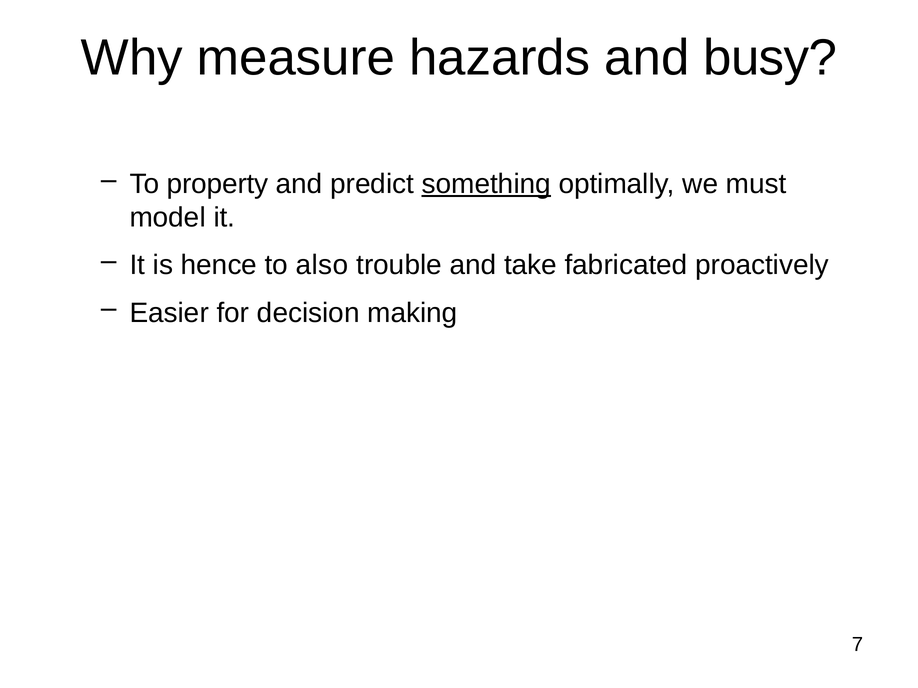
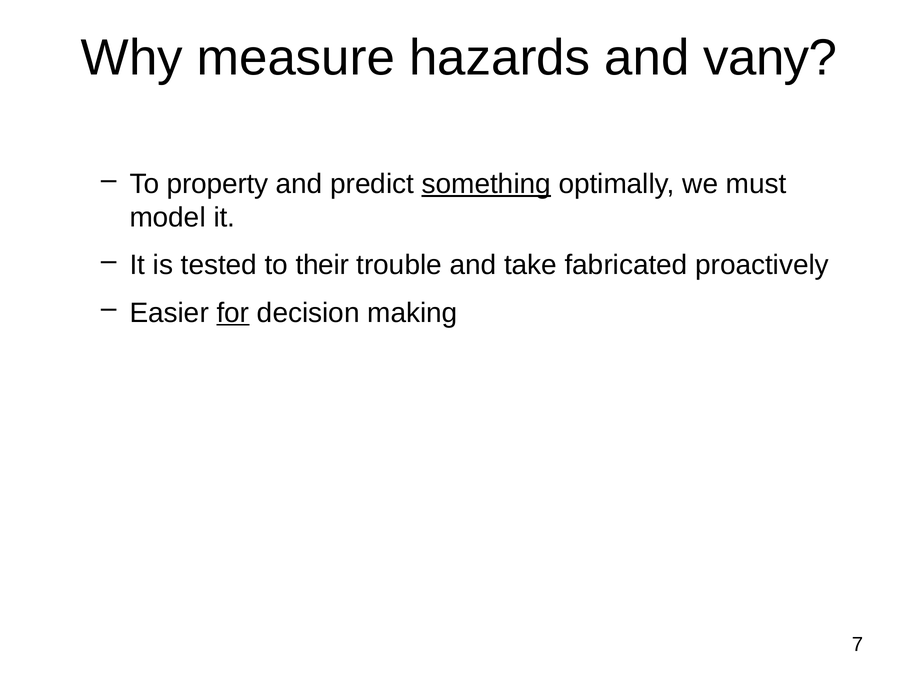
busy: busy -> vany (770, 58)
hence: hence -> tested (219, 265)
also: also -> their (322, 265)
for underline: none -> present (233, 313)
